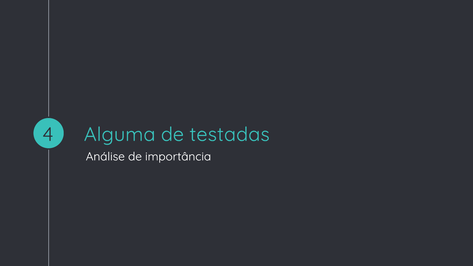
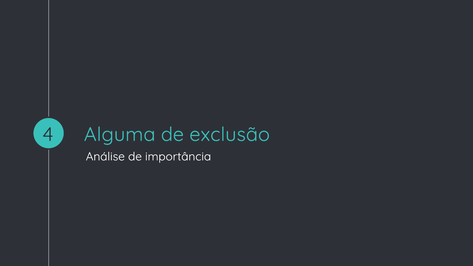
testadas: testadas -> exclusão (230, 135)
